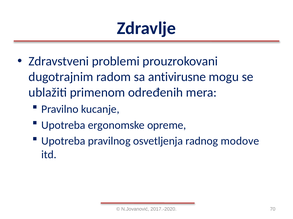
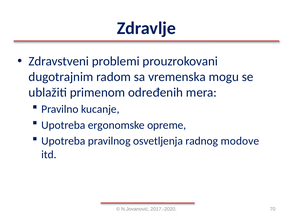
antivirusne: antivirusne -> vremenska (177, 77)
